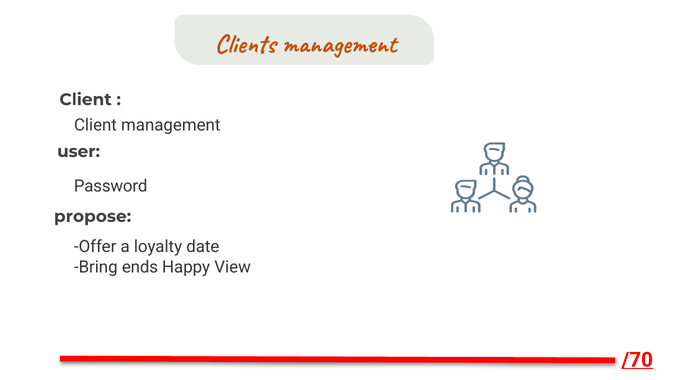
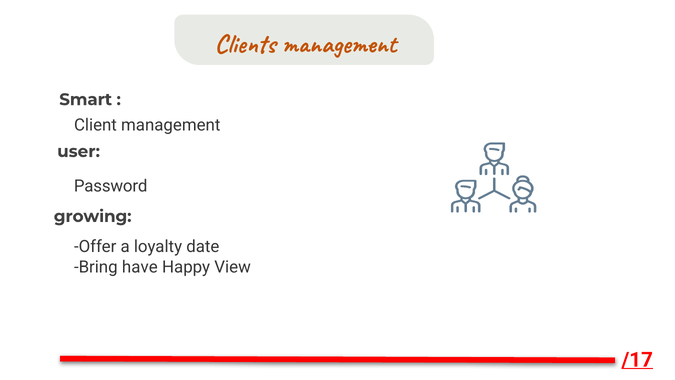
Client: Client -> Smart (86, 100)
propose: propose -> growing (93, 216)
ends: ends -> have (140, 267)
/70: /70 -> /17 (637, 360)
